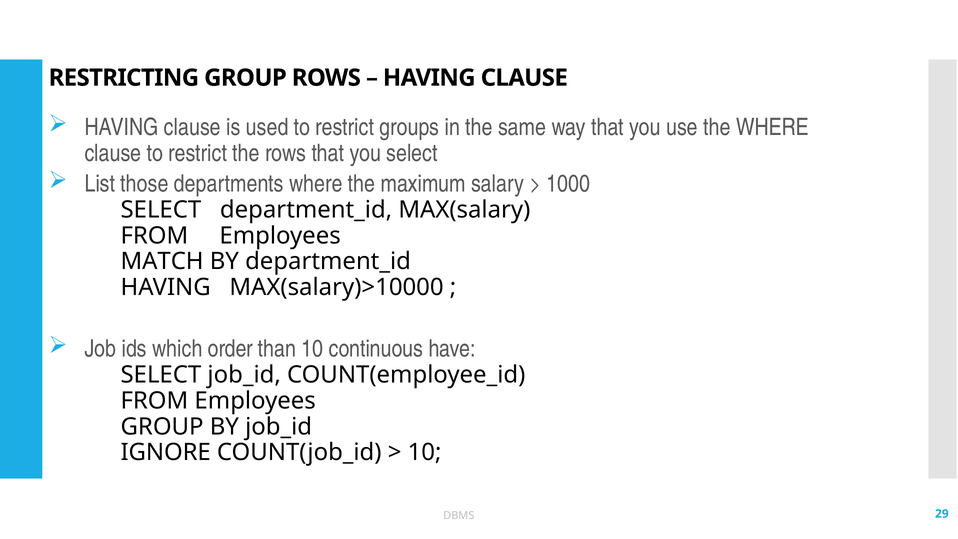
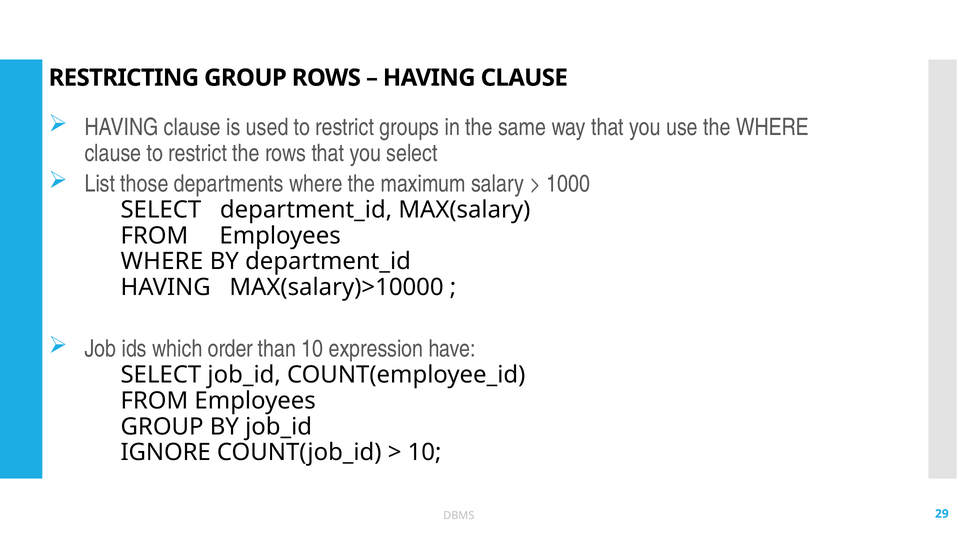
MATCH: MATCH -> WHERE (162, 261)
continuous: continuous -> expression (376, 349)
